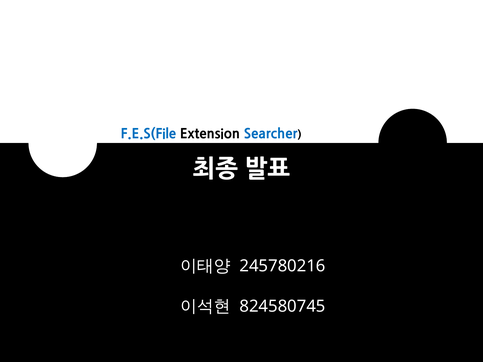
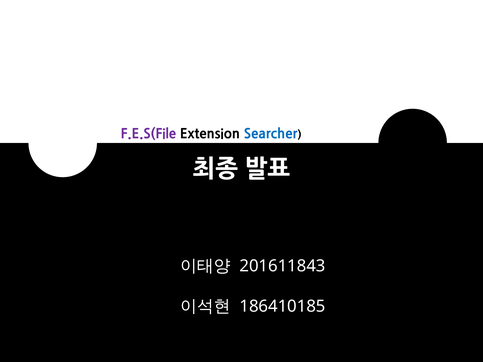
F.E.S(File colour: blue -> purple (148, 134)
245780216: 245780216 -> 201611843 (283, 266)
824580745: 824580745 -> 186410185 (283, 306)
